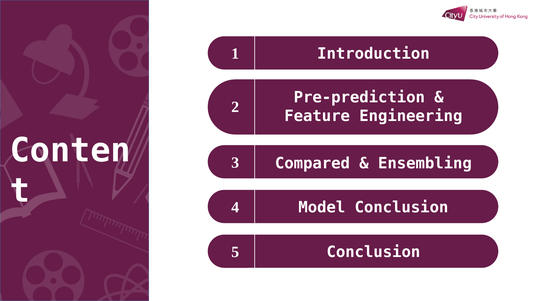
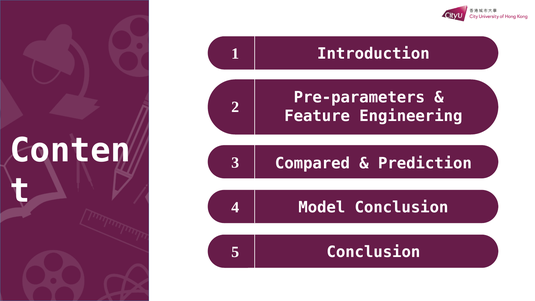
Pre-prediction: Pre-prediction -> Pre-parameters (359, 97)
Ensembling: Ensembling -> Prediction (425, 163)
